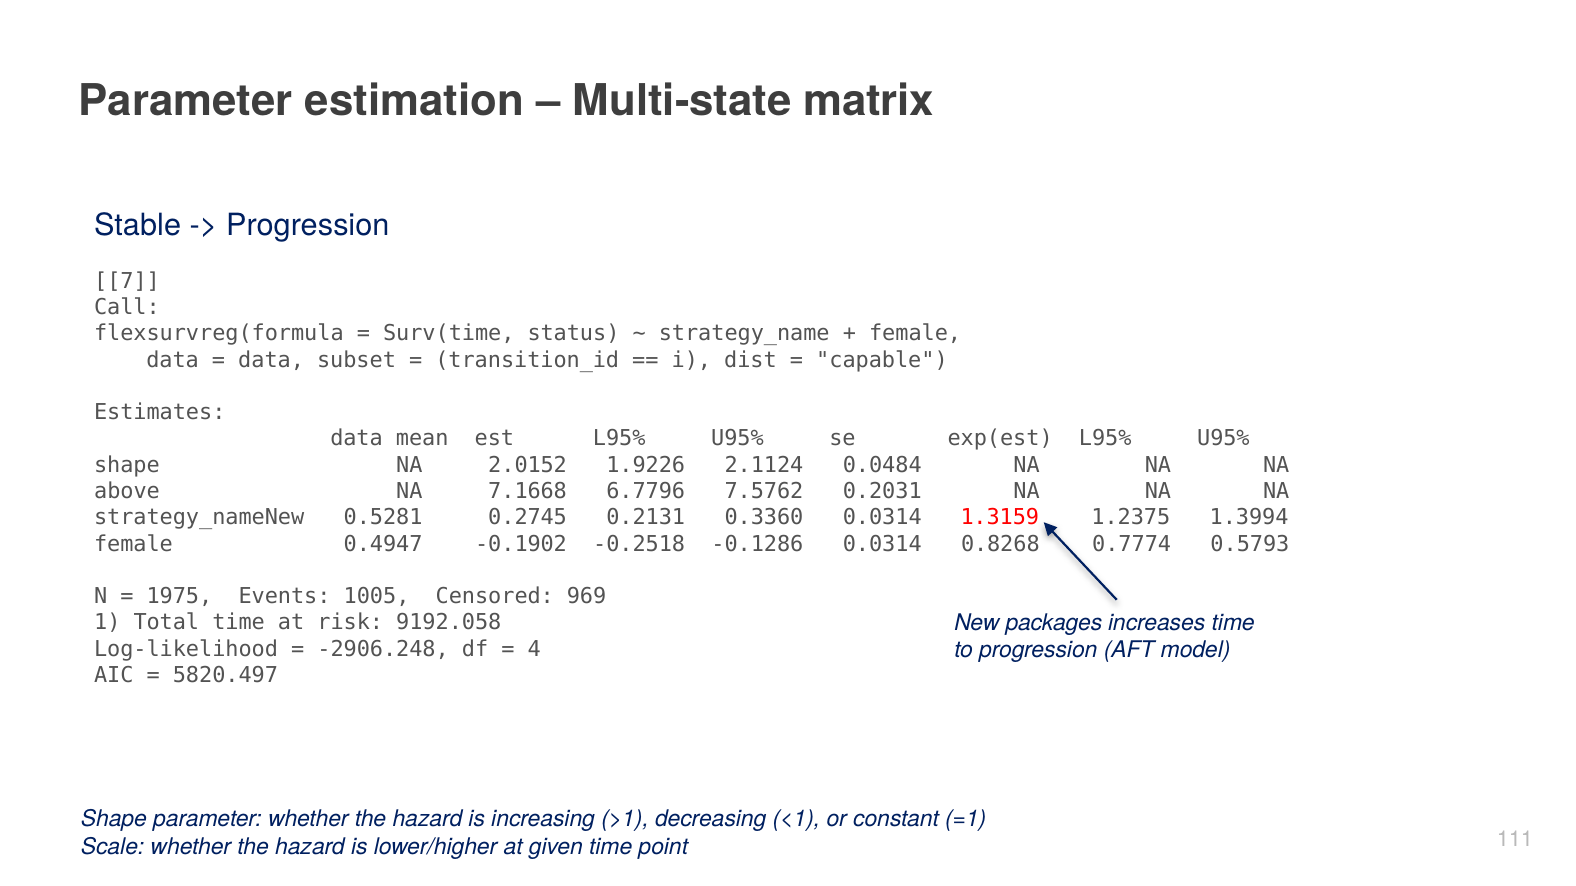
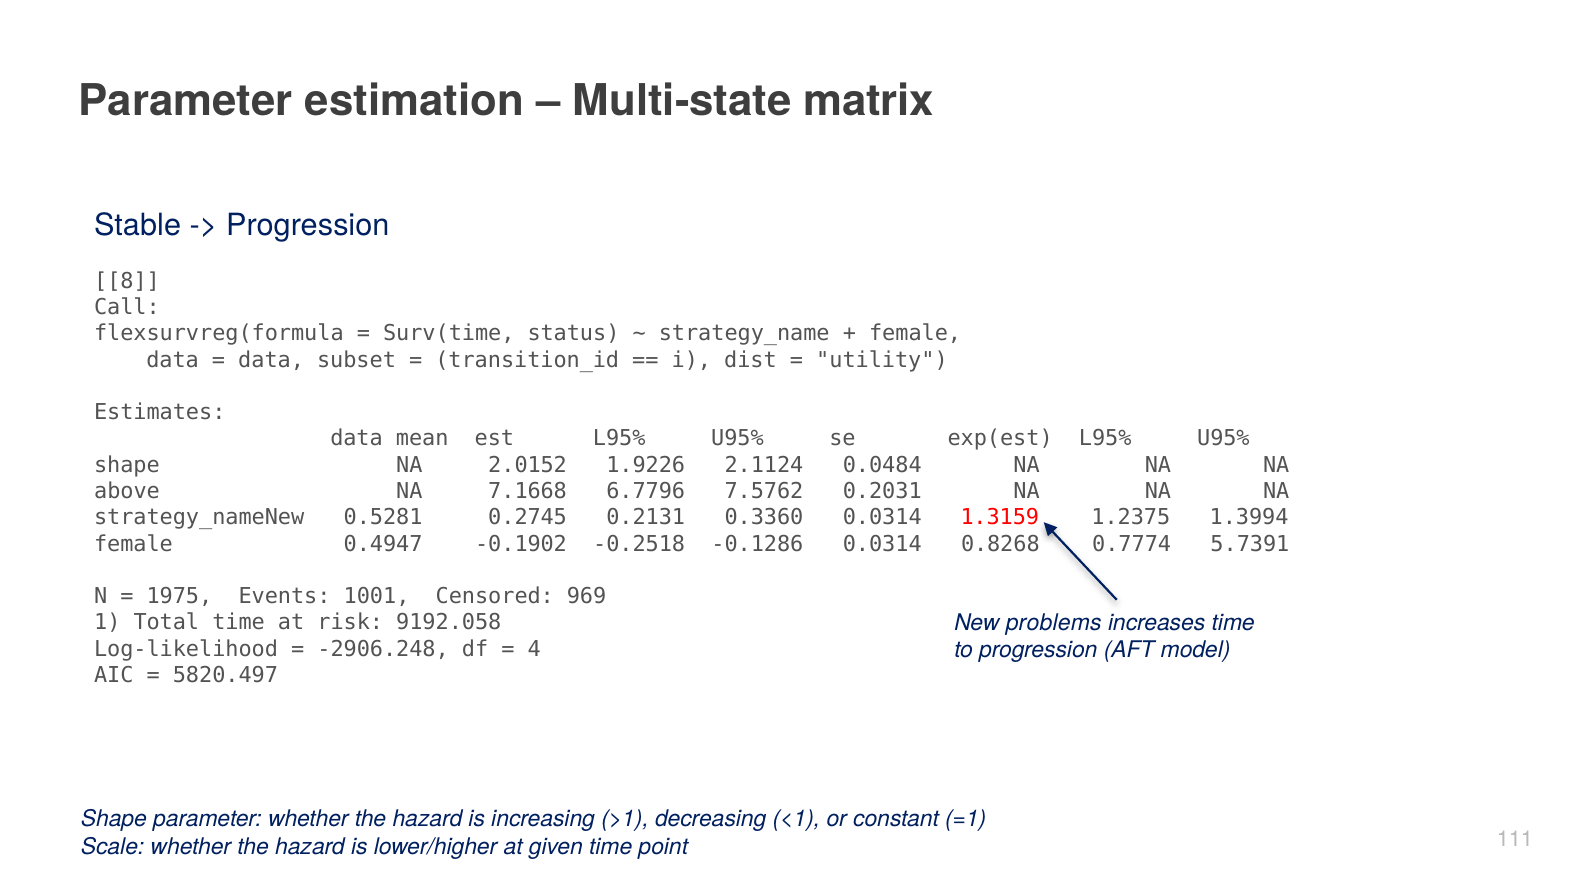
7: 7 -> 8 (127, 281)
capable: capable -> utility (882, 360)
0.5793: 0.5793 -> 5.7391 (1250, 544)
1005: 1005 -> 1001 (377, 597)
packages: packages -> problems (1054, 623)
